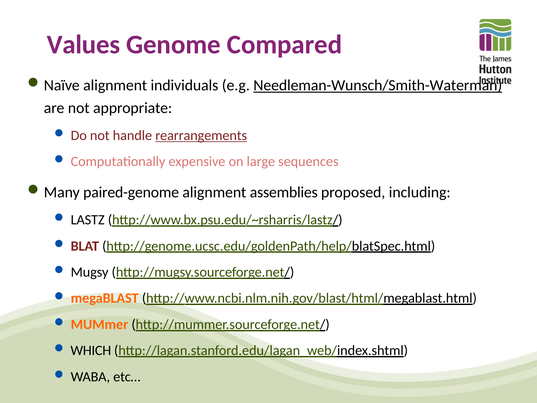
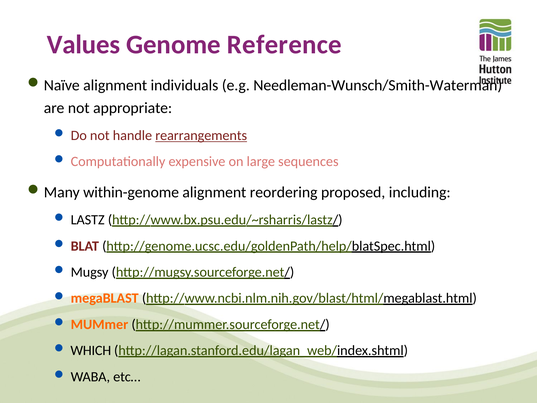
Compared: Compared -> Reference (284, 45)
Needleman-Wunsch/Smith-Waterman underline: present -> none (378, 85)
paired-genome: paired-genome -> within-genome (131, 192)
assemblies: assemblies -> reordering (284, 192)
